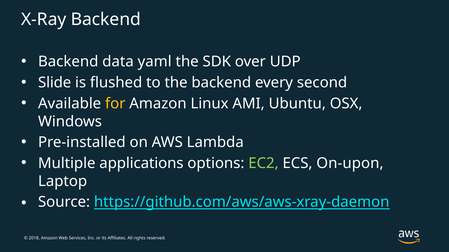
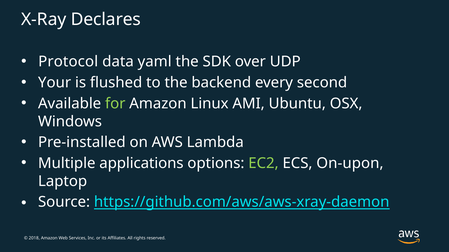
X-Ray Backend: Backend -> Declares (106, 20)
Backend: Backend -> Protocol (68, 62)
Slide: Slide -> Your (55, 83)
for colour: yellow -> light green (115, 104)
